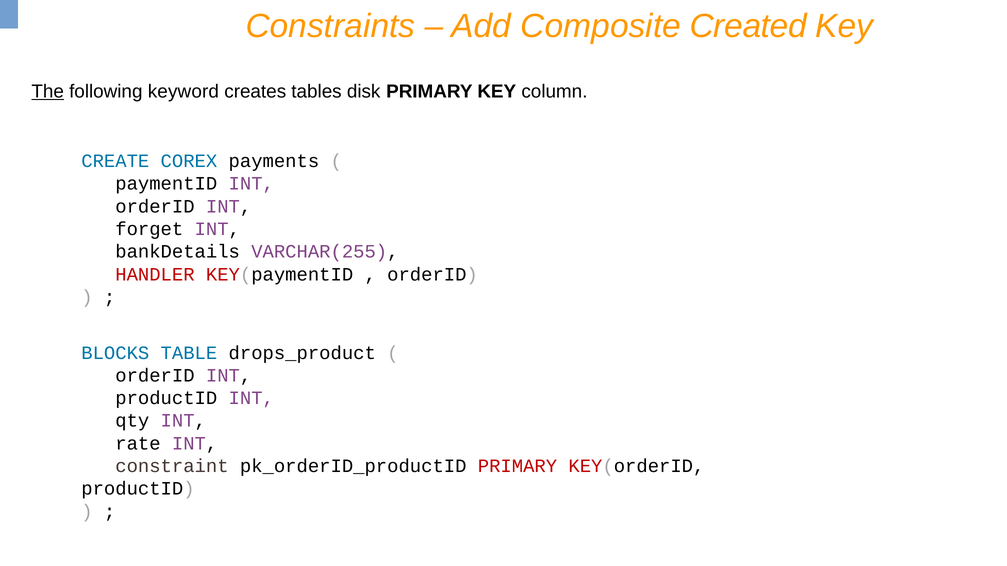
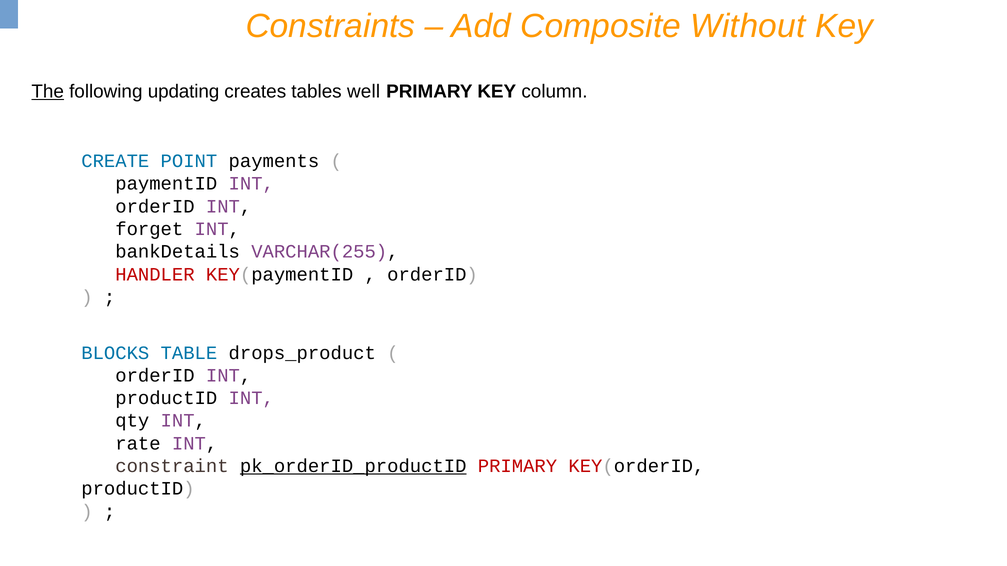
Created: Created -> Without (748, 26)
keyword: keyword -> updating (184, 91)
disk: disk -> well (364, 91)
COREX: COREX -> POINT (189, 161)
pk_orderID_productID underline: none -> present (353, 466)
